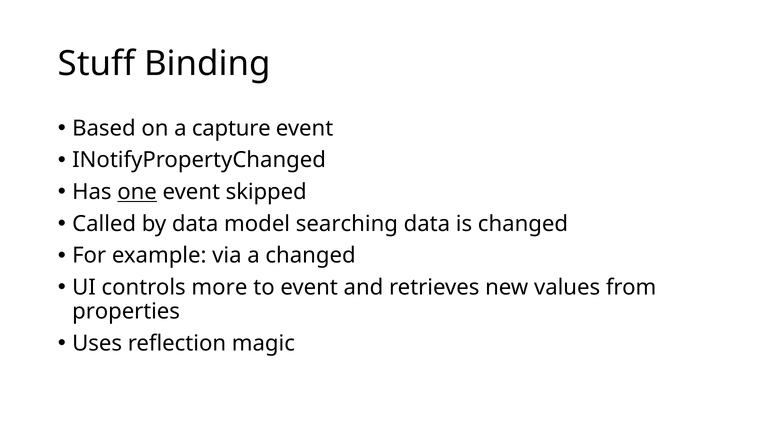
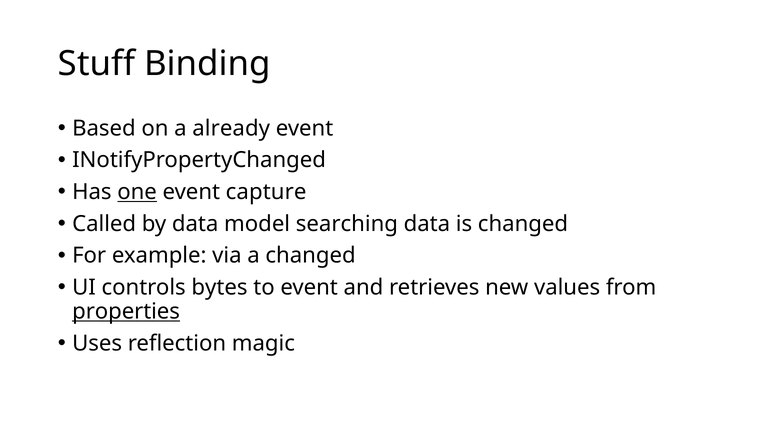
capture: capture -> already (231, 128)
skipped: skipped -> capture (266, 192)
more: more -> bytes (219, 288)
properties underline: none -> present (126, 312)
